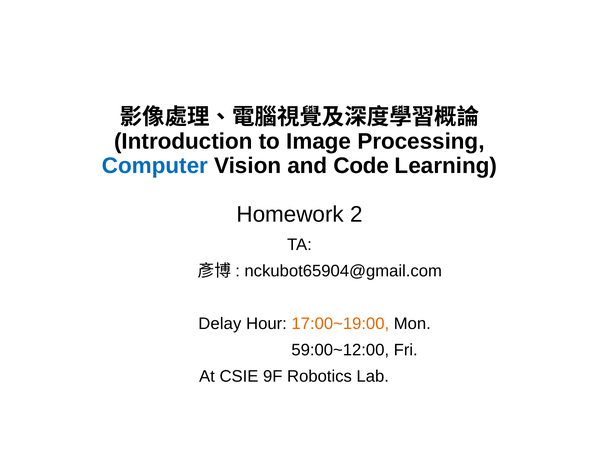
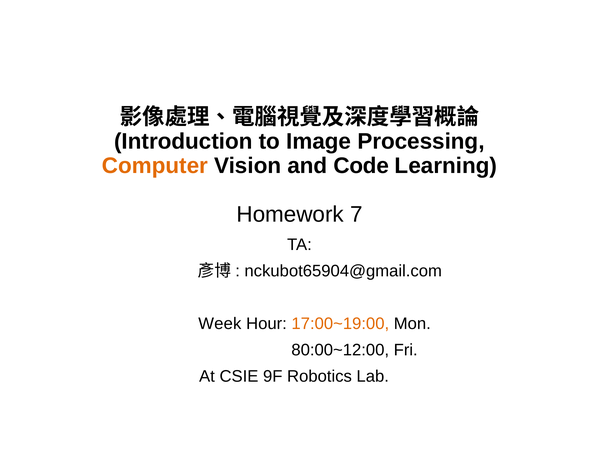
Computer colour: blue -> orange (155, 165)
2: 2 -> 7 (356, 214)
Delay: Delay -> Week (220, 323)
59:00~12:00: 59:00~12:00 -> 80:00~12:00 (340, 349)
